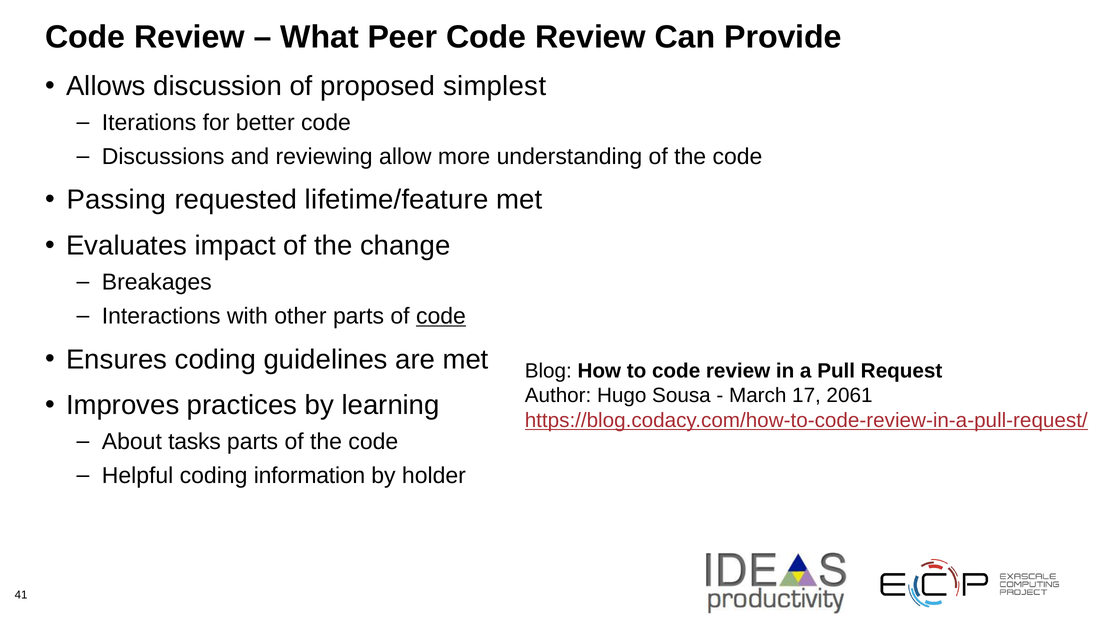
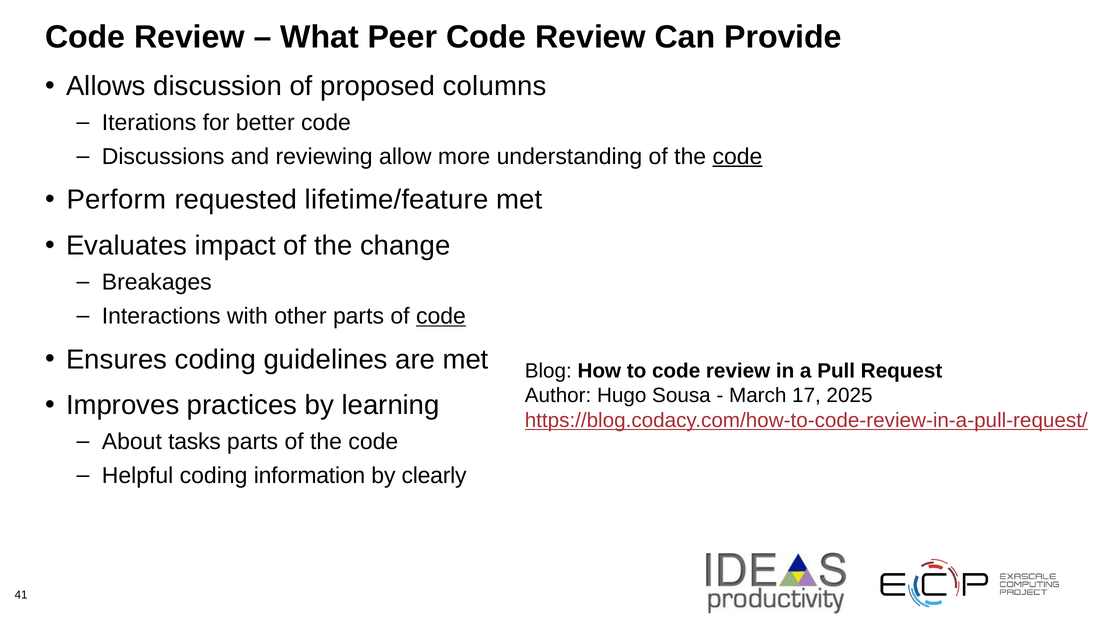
simplest: simplest -> columns (495, 86)
code underline: none -> present (737, 156)
Passing: Passing -> Perform (116, 200)
2061: 2061 -> 2025 (850, 396)
holder: holder -> clearly (434, 476)
